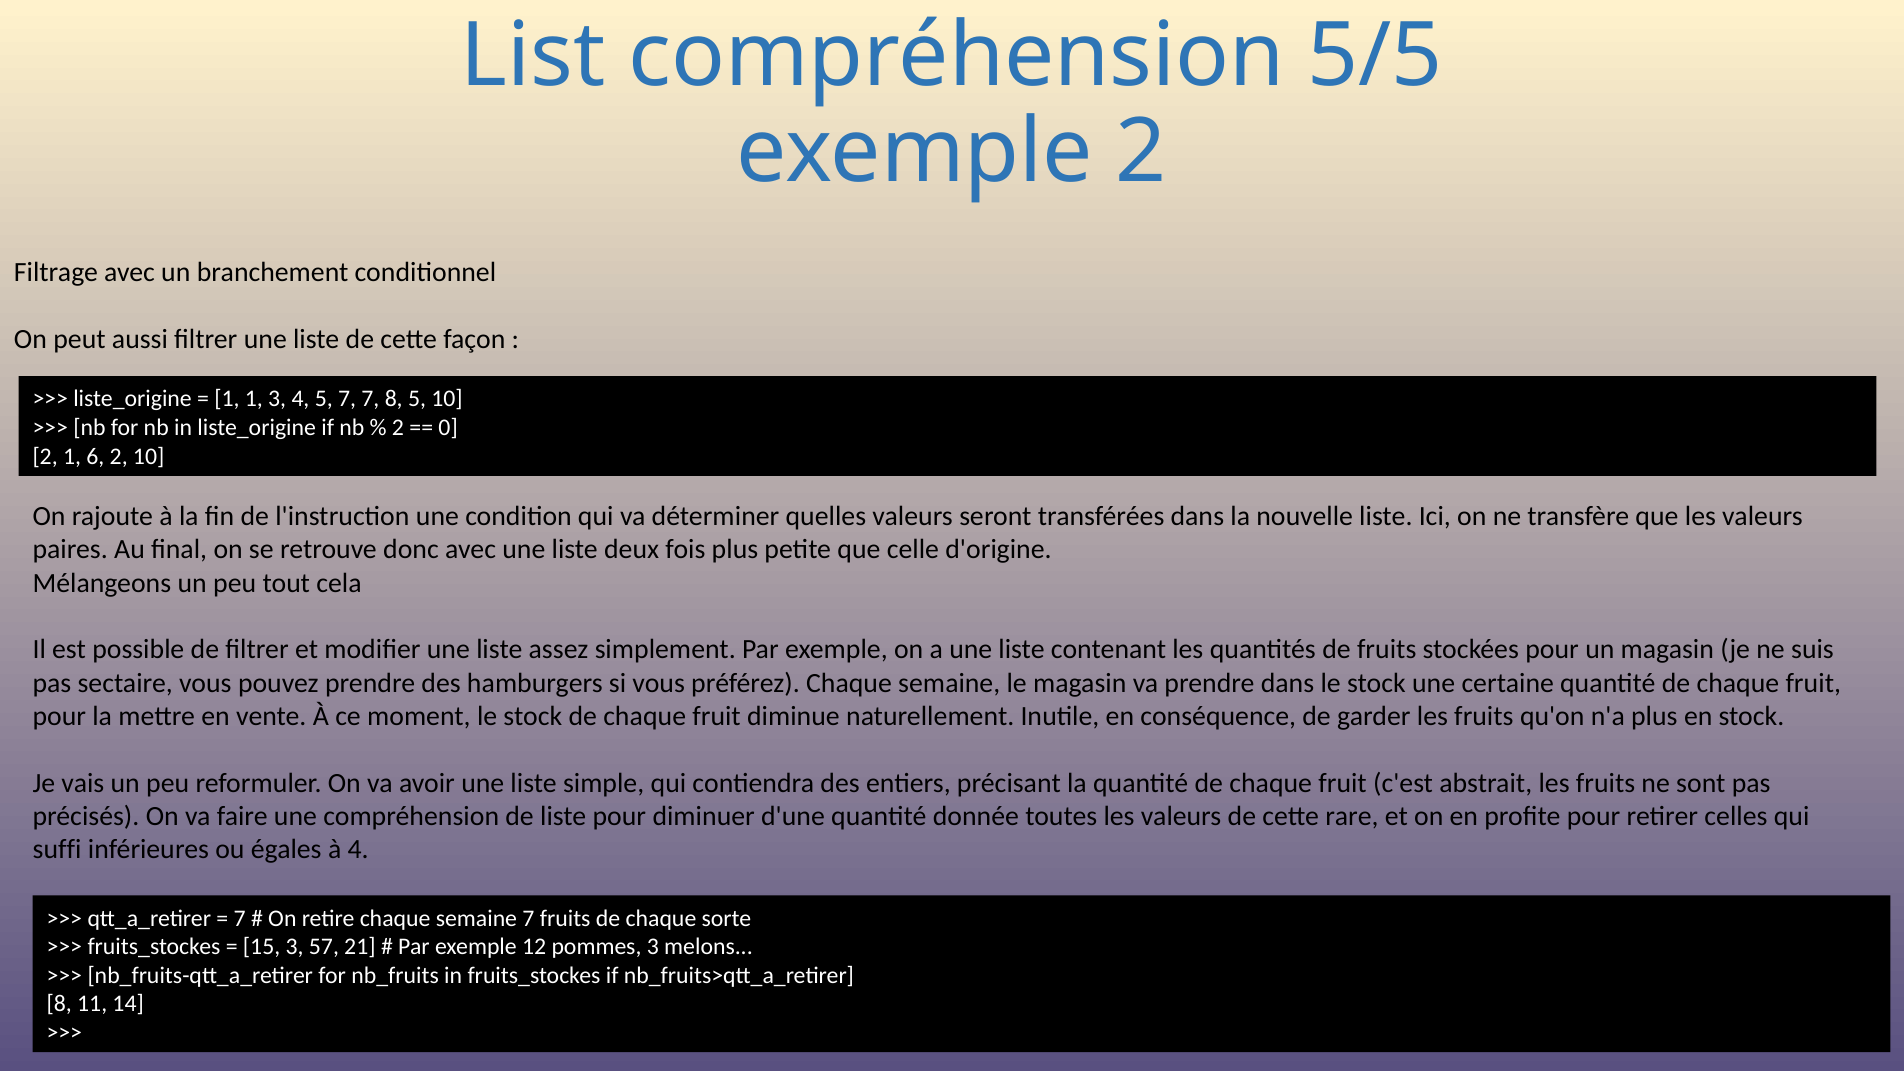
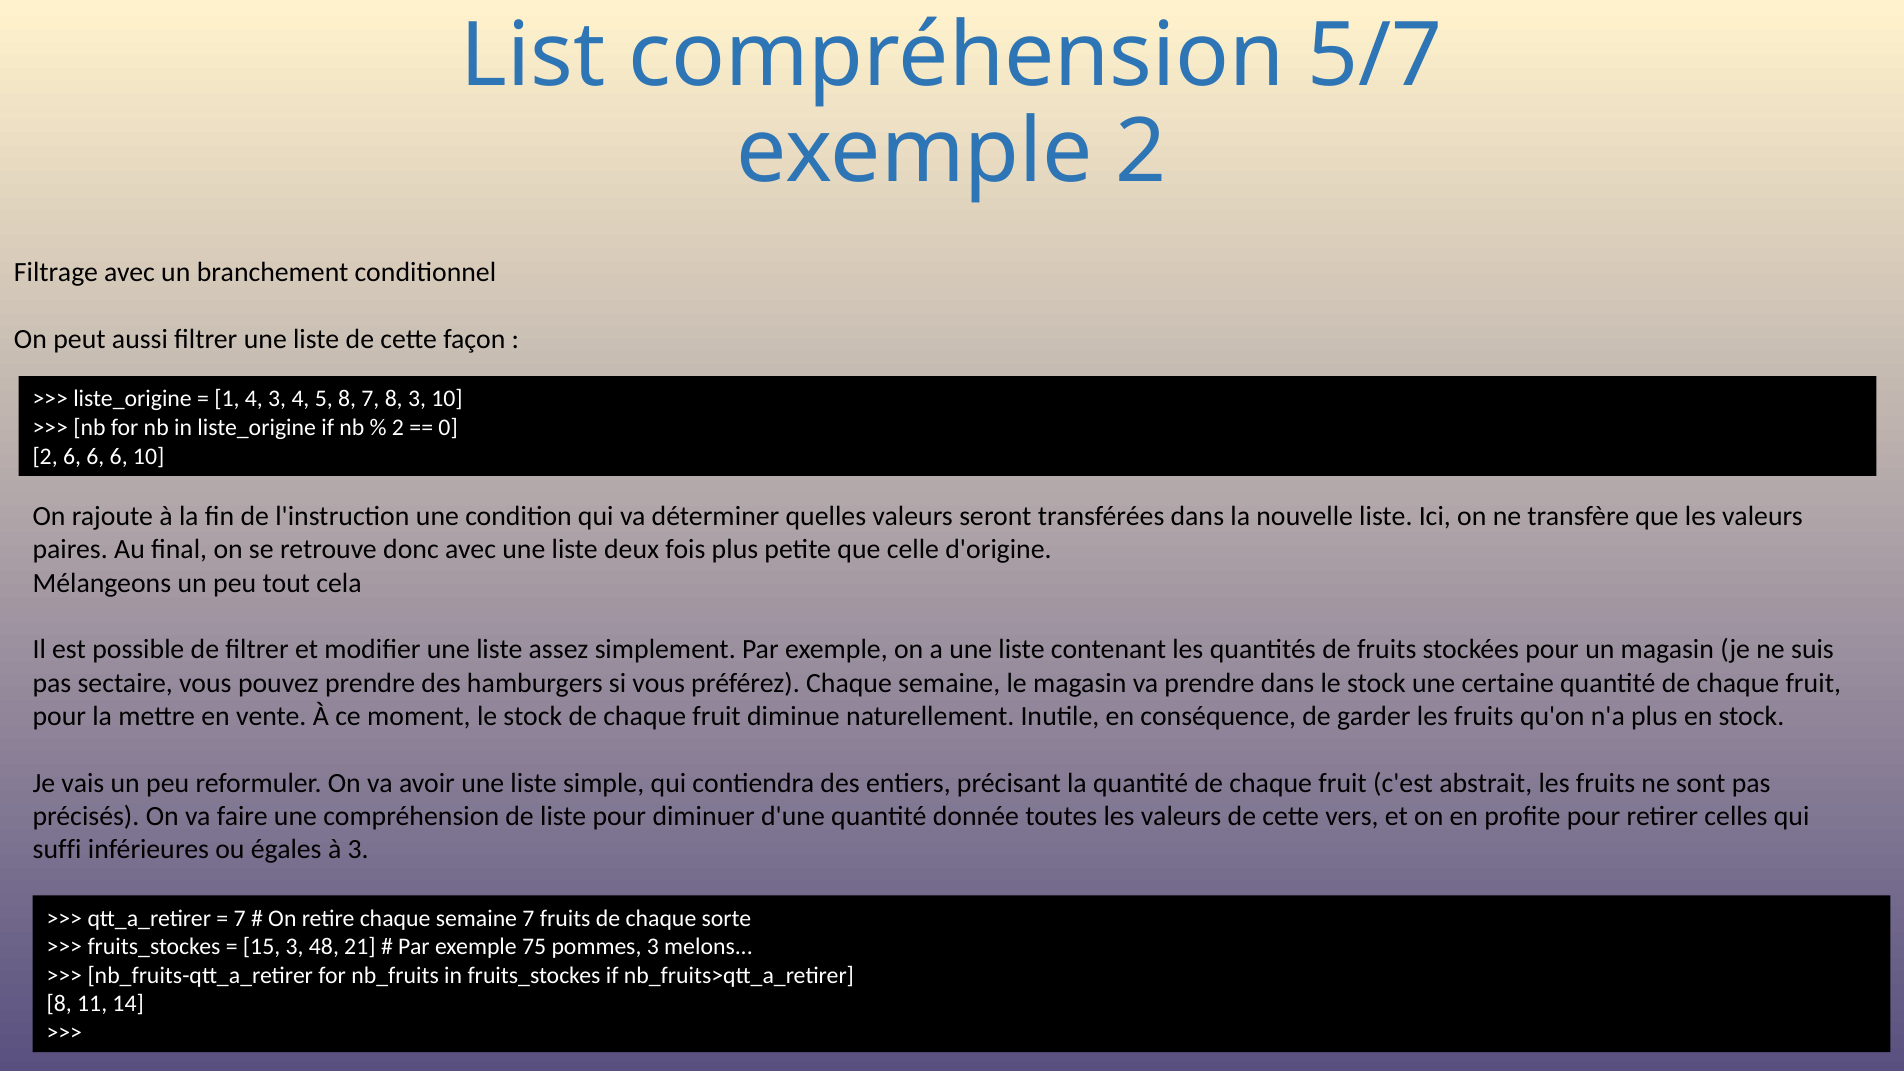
5/5: 5/5 -> 5/7 (1375, 56)
1 1: 1 -> 4 (254, 399)
5 7: 7 -> 8 (347, 399)
8 5: 5 -> 3 (417, 399)
2 1: 1 -> 6 (72, 456)
2: 2 -> 6 (119, 456)
rare: rare -> vers (1352, 816)
à 4: 4 -> 3 (358, 850)
57: 57 -> 48 (324, 947)
12: 12 -> 75 (534, 947)
